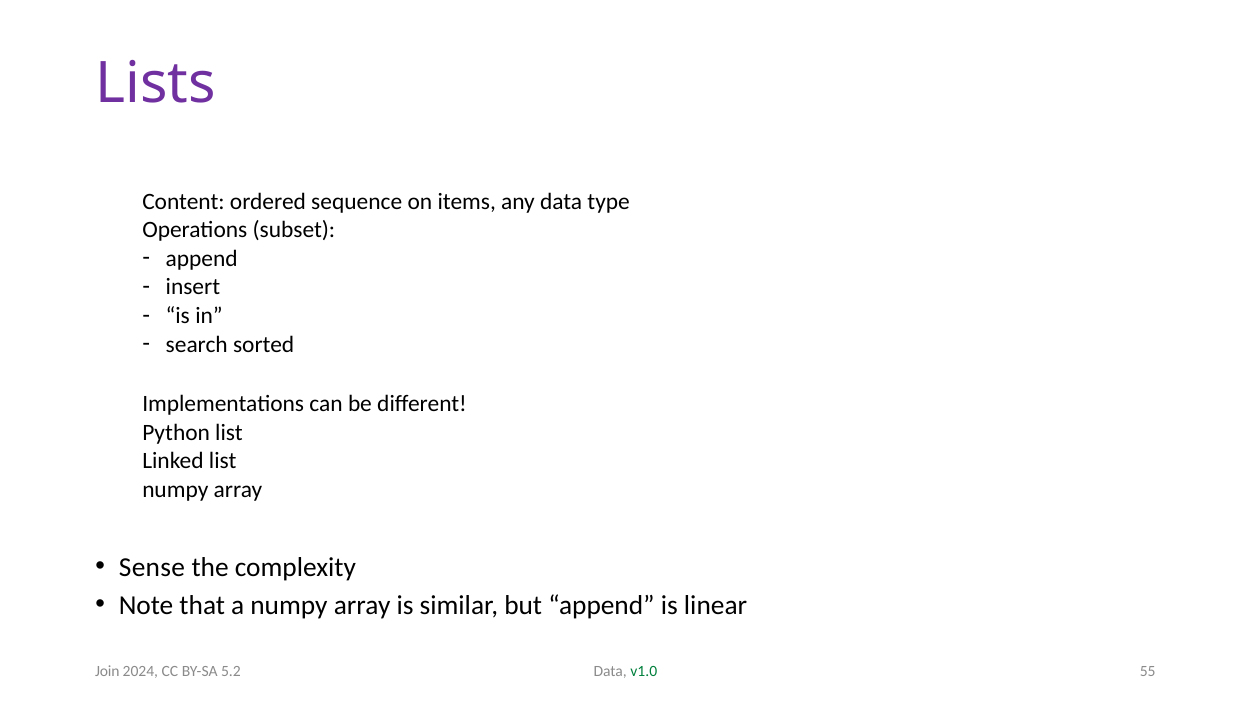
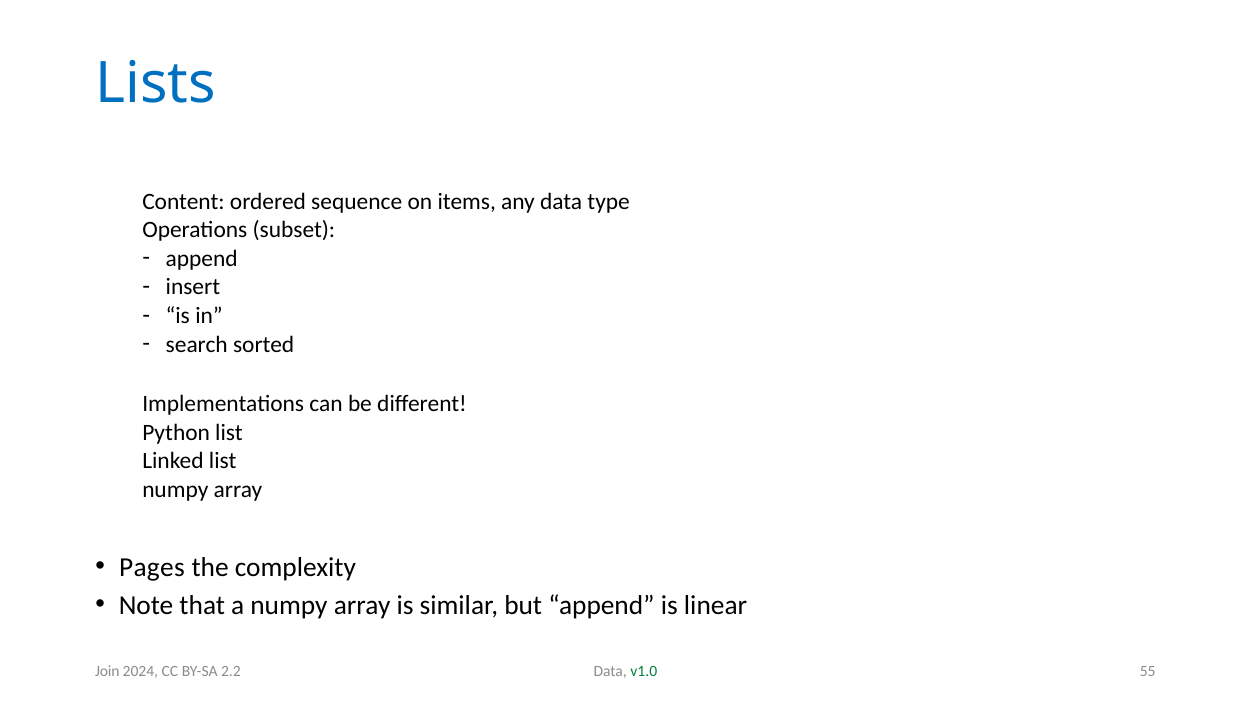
Lists colour: purple -> blue (156, 83)
Sense: Sense -> Pages (152, 568)
5.2: 5.2 -> 2.2 (231, 672)
